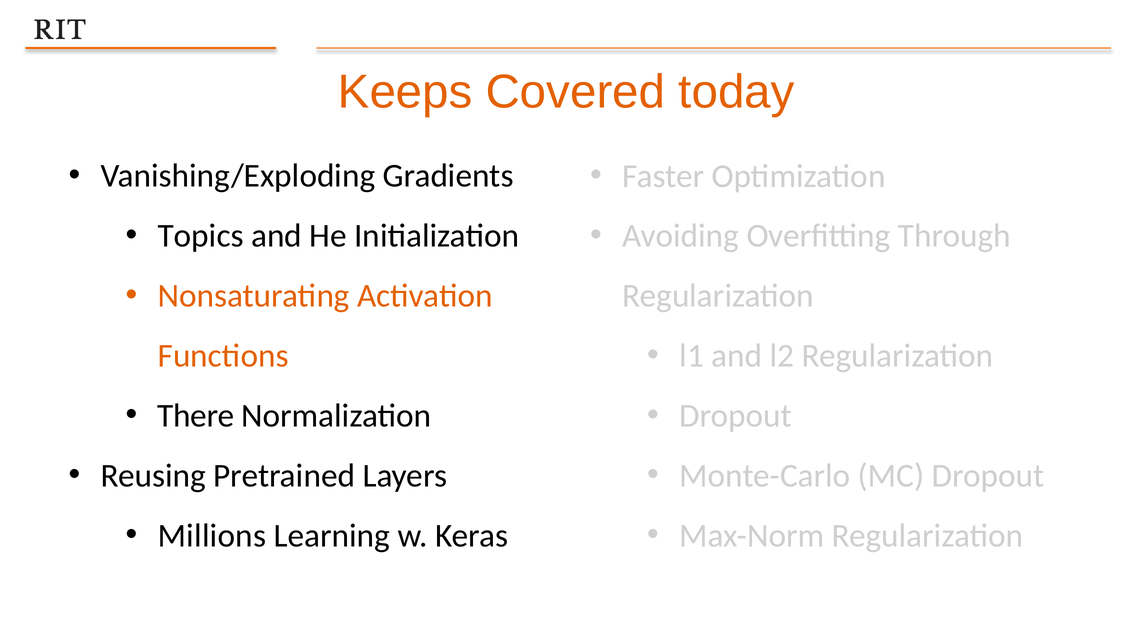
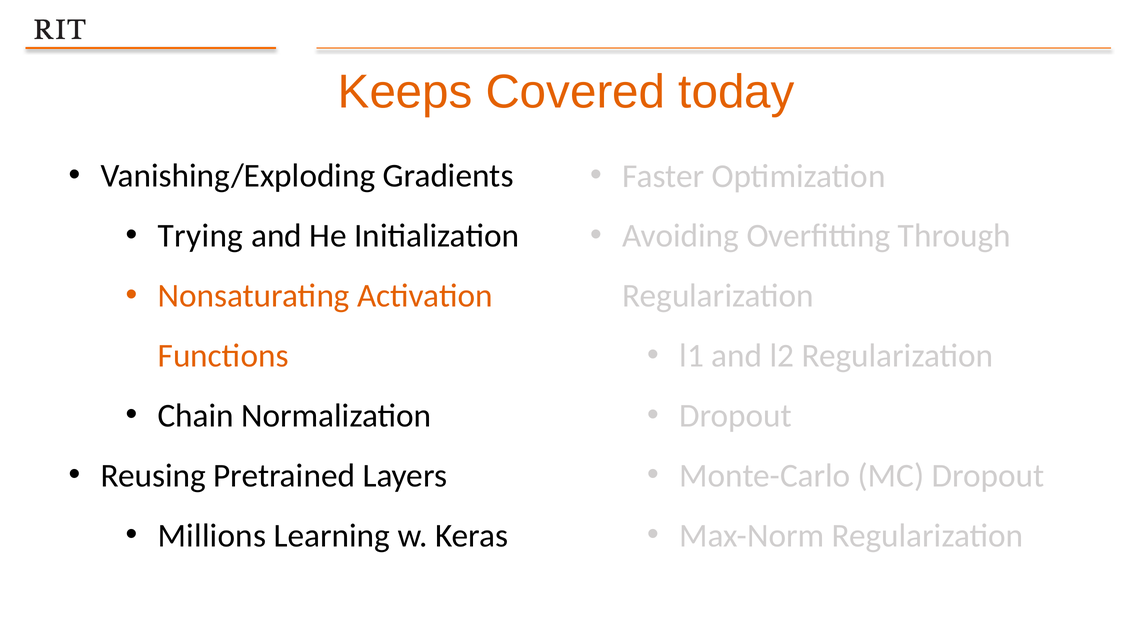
Topics: Topics -> Trying (200, 236)
There: There -> Chain (196, 416)
